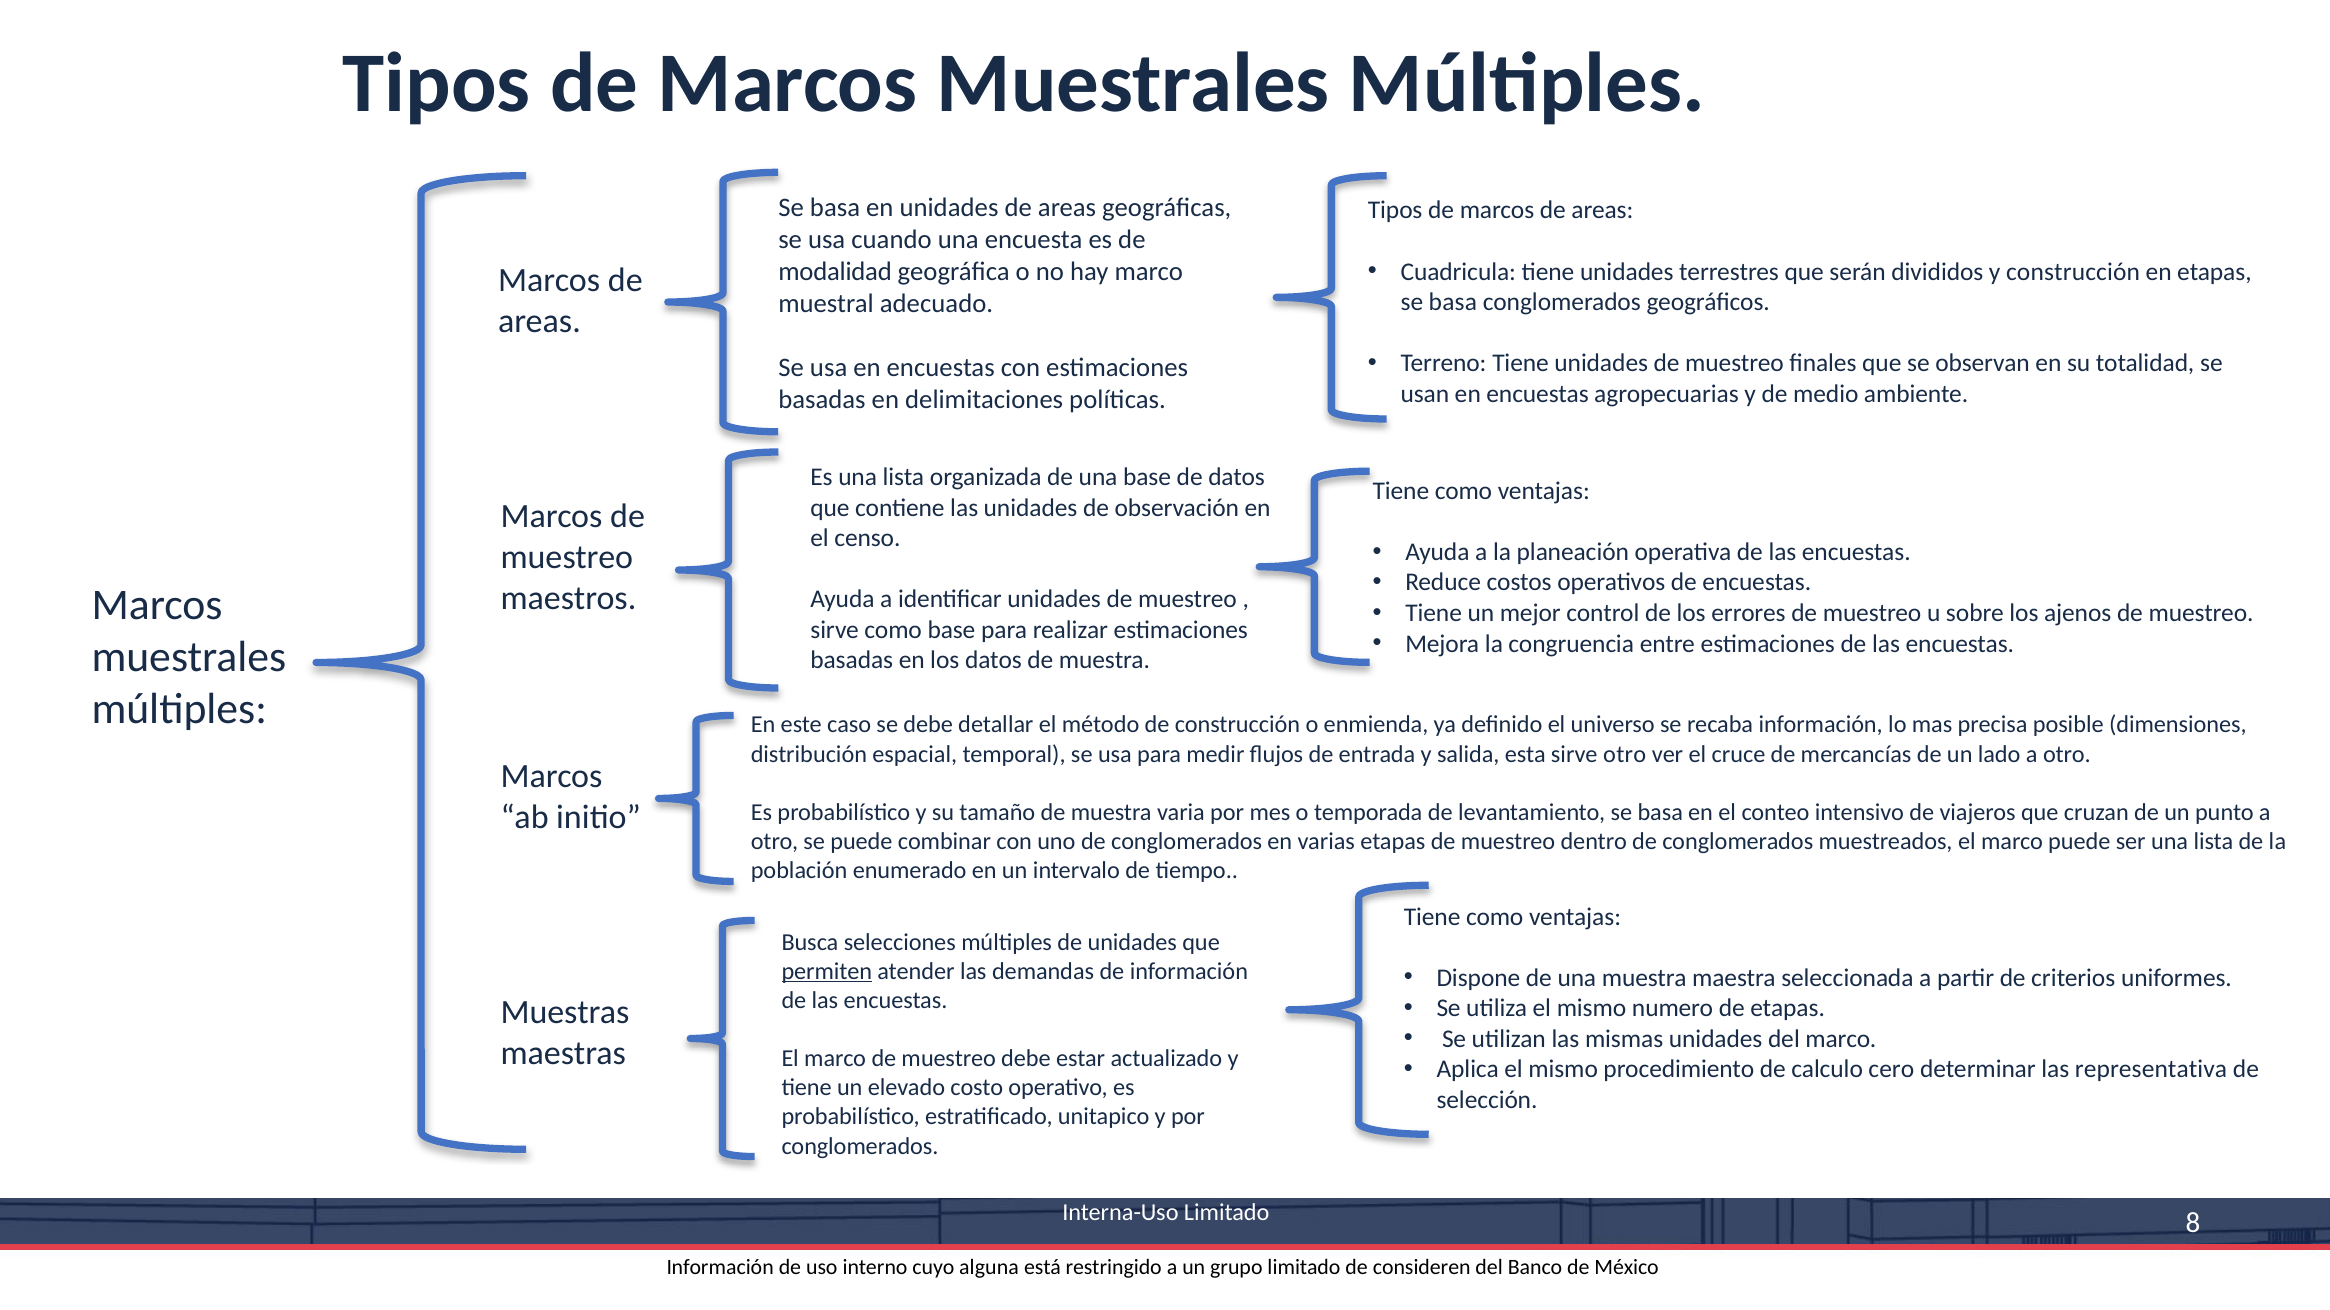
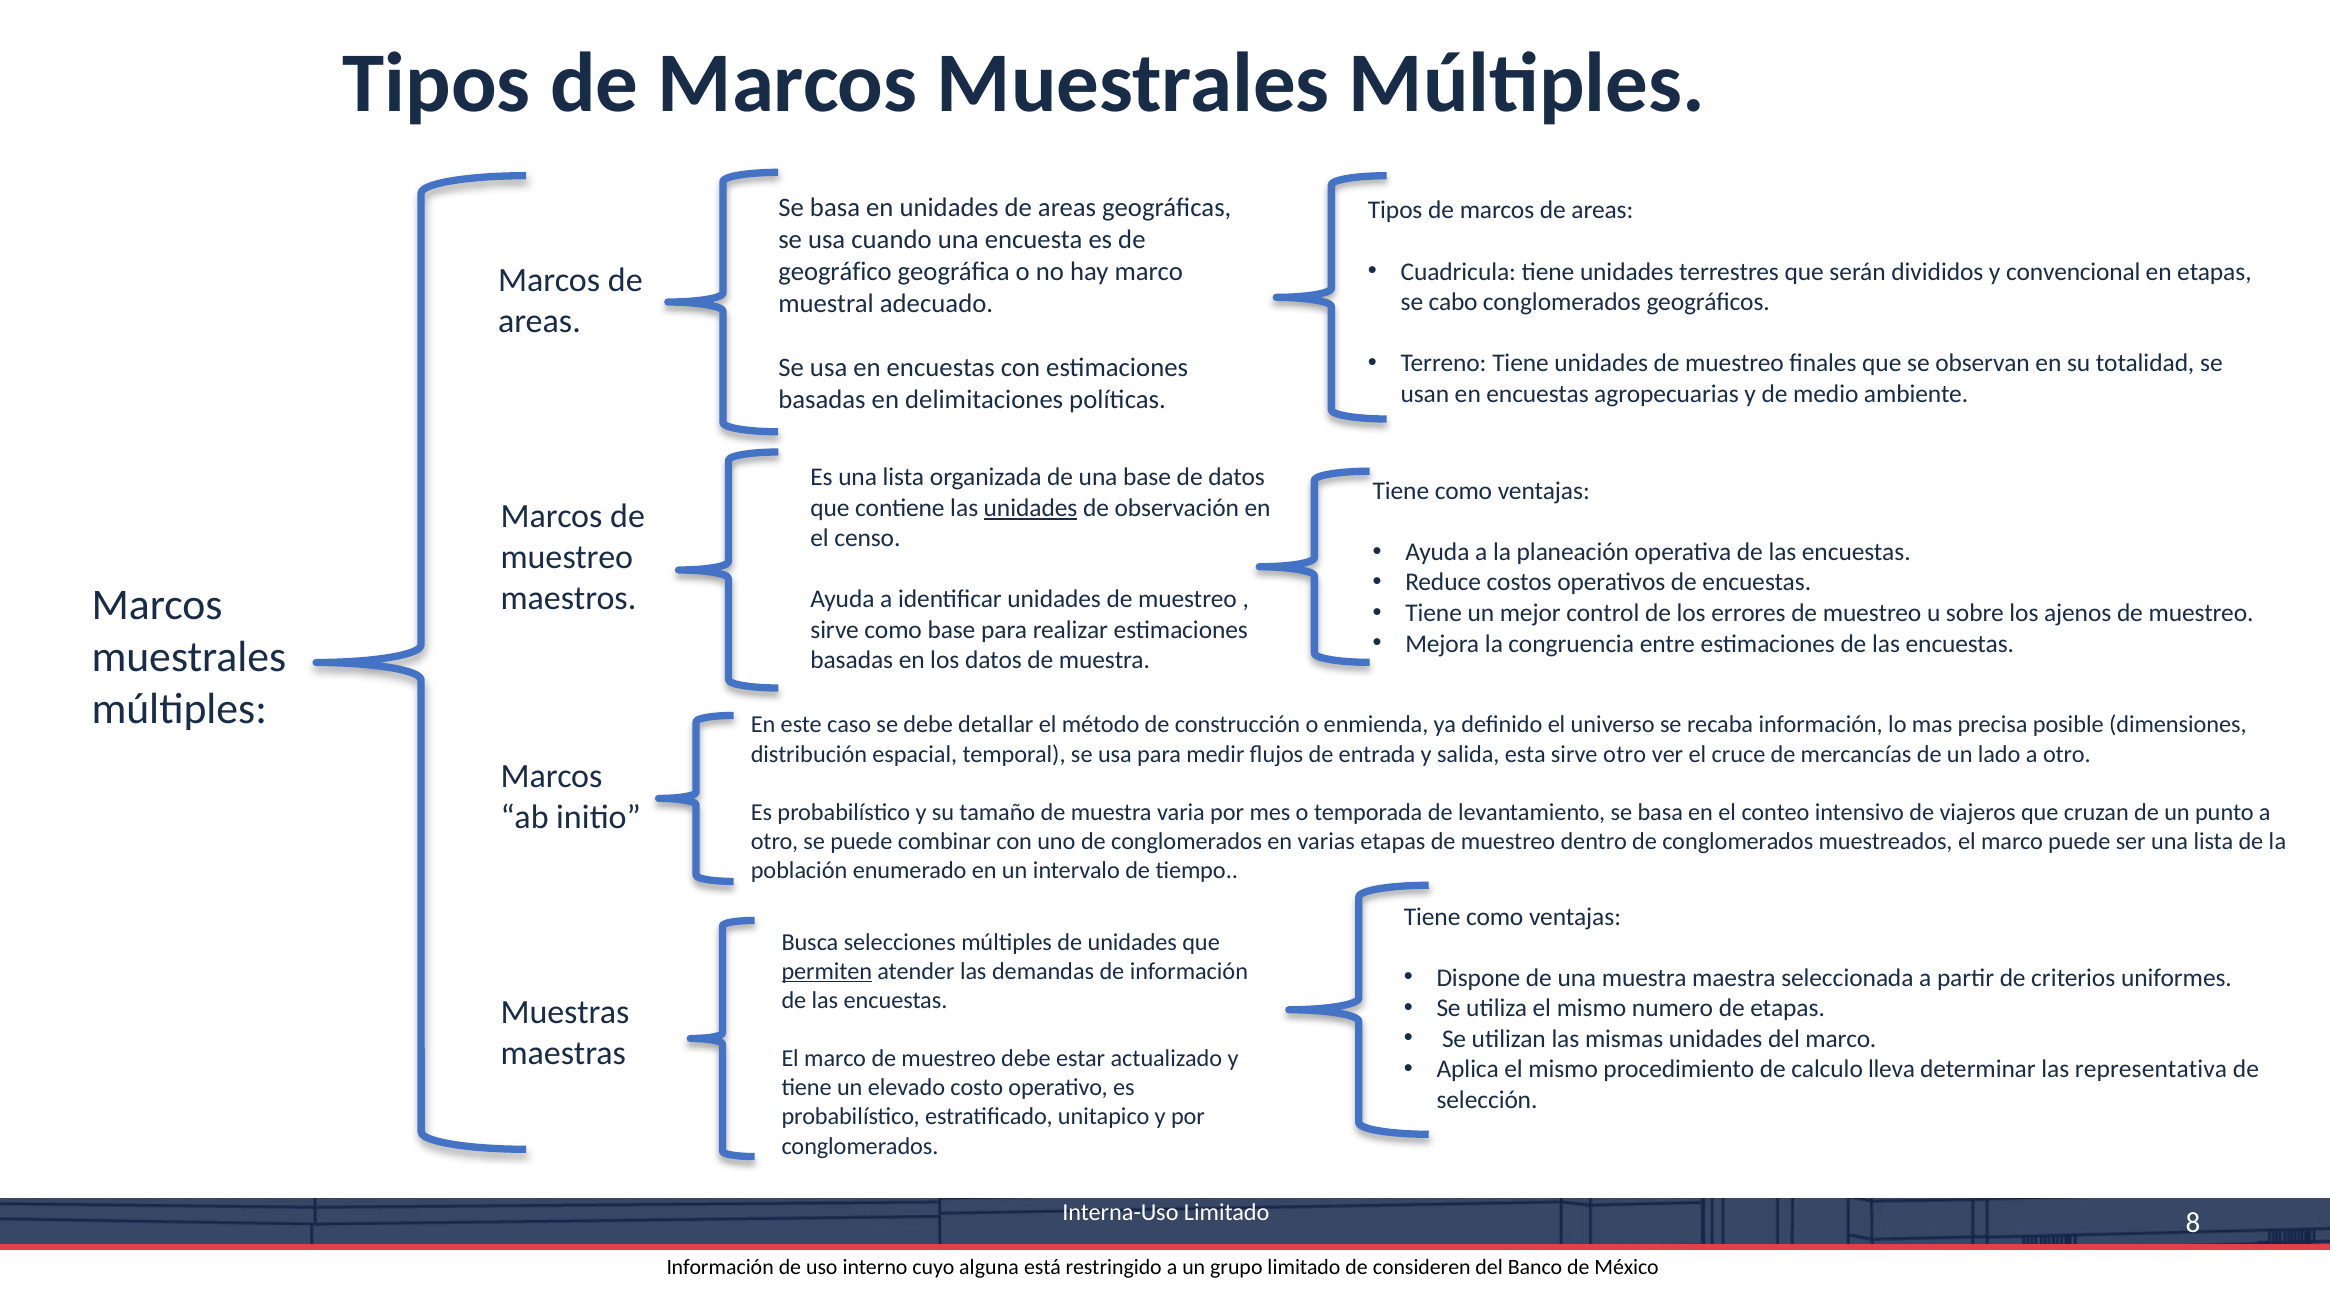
y construcción: construcción -> convencional (2073, 272)
modalidad: modalidad -> geográfico (835, 271)
basa: basa -> cabo (1453, 302)
unidades underline: none -> present (1031, 508)
cero: cero -> lleva (1892, 1070)
